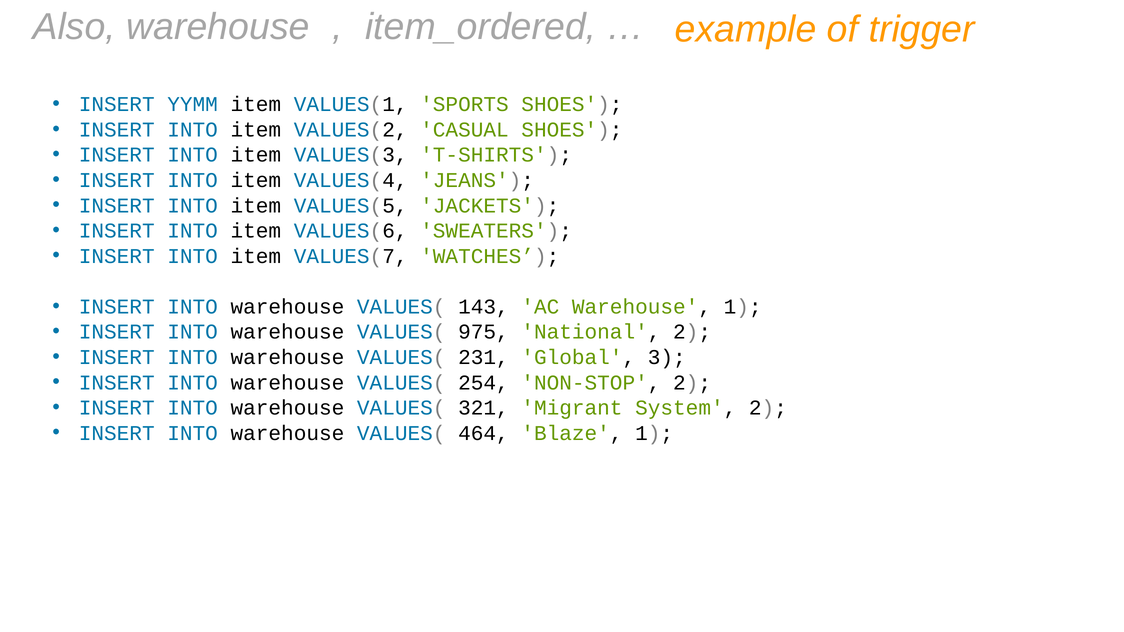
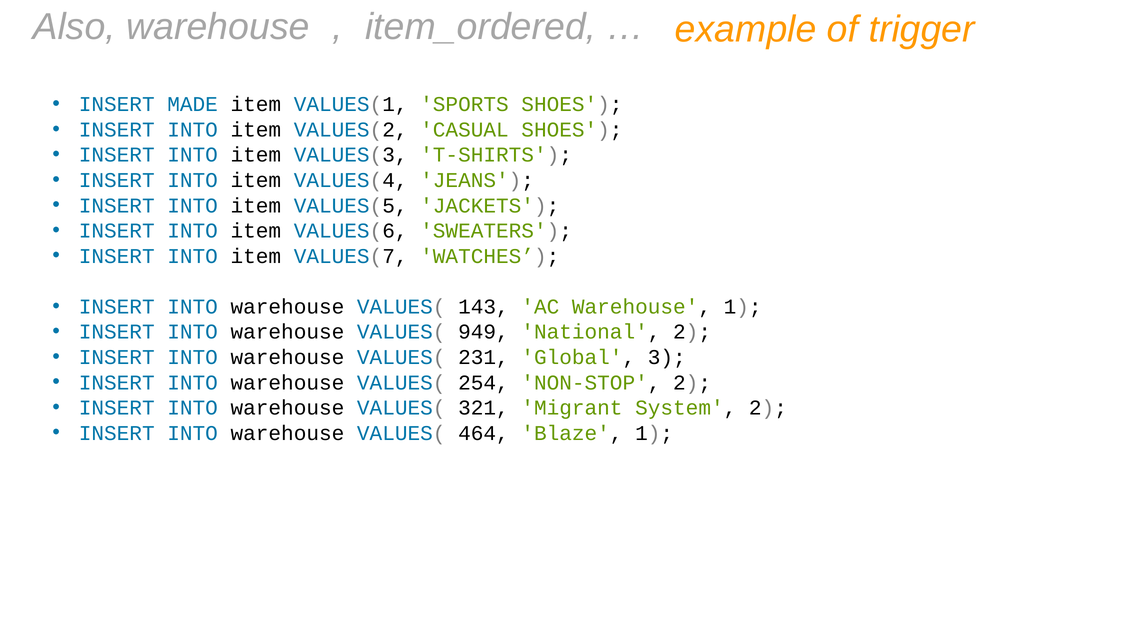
YYMM: YYMM -> MADE (193, 105)
975: 975 -> 949 (483, 332)
